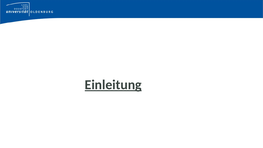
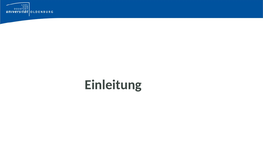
Einleitung underline: present -> none (113, 85)
